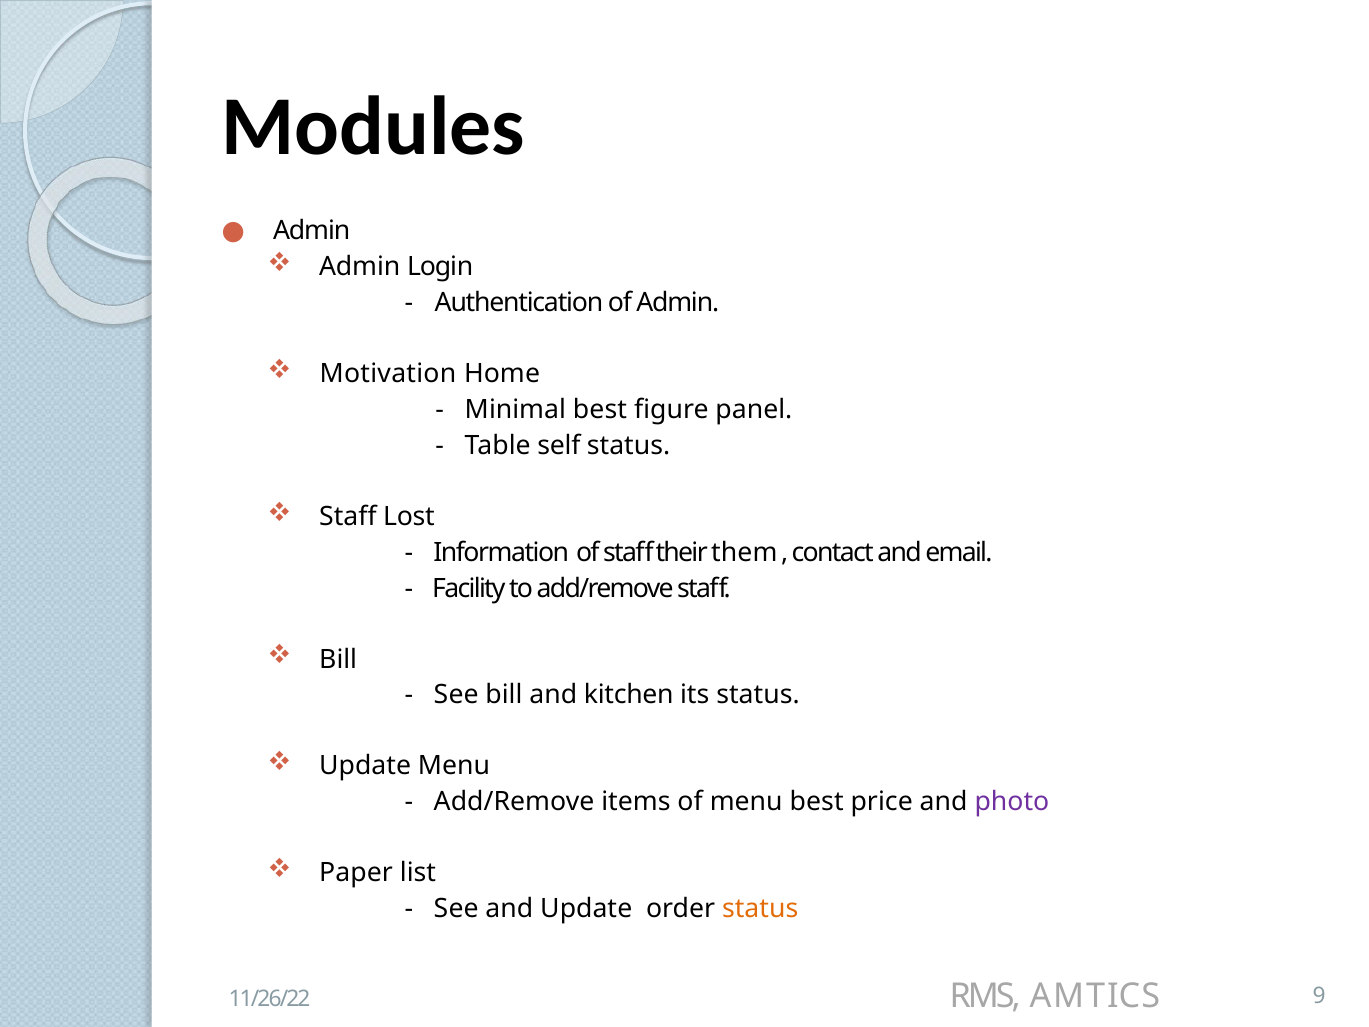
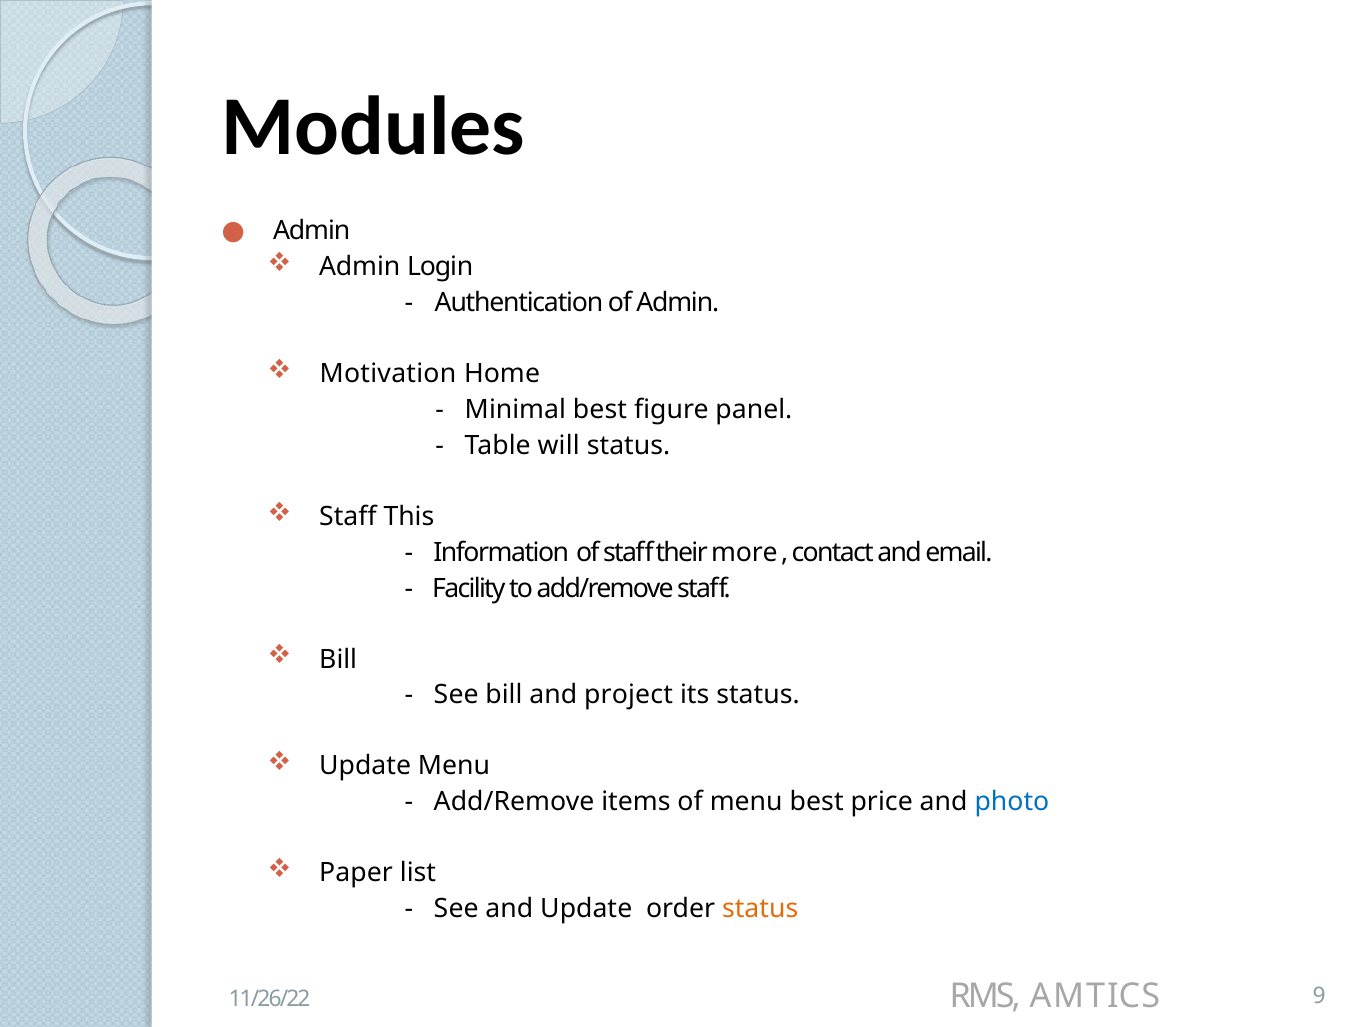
self: self -> will (559, 446)
Lost: Lost -> This (409, 517)
them: them -> more (744, 553)
kitchen: kitchen -> project (629, 695)
photo colour: purple -> blue (1012, 802)
